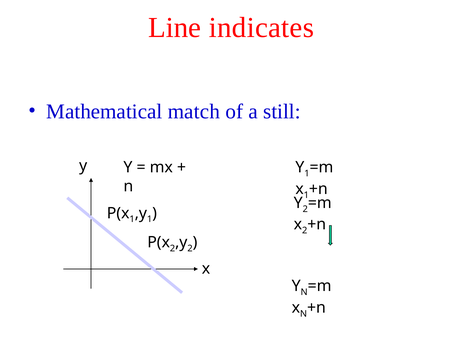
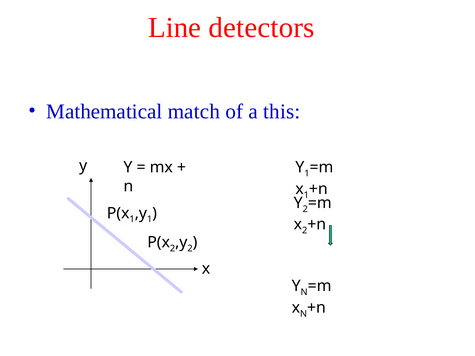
indicates: indicates -> detectors (261, 28)
still: still -> this (282, 112)
